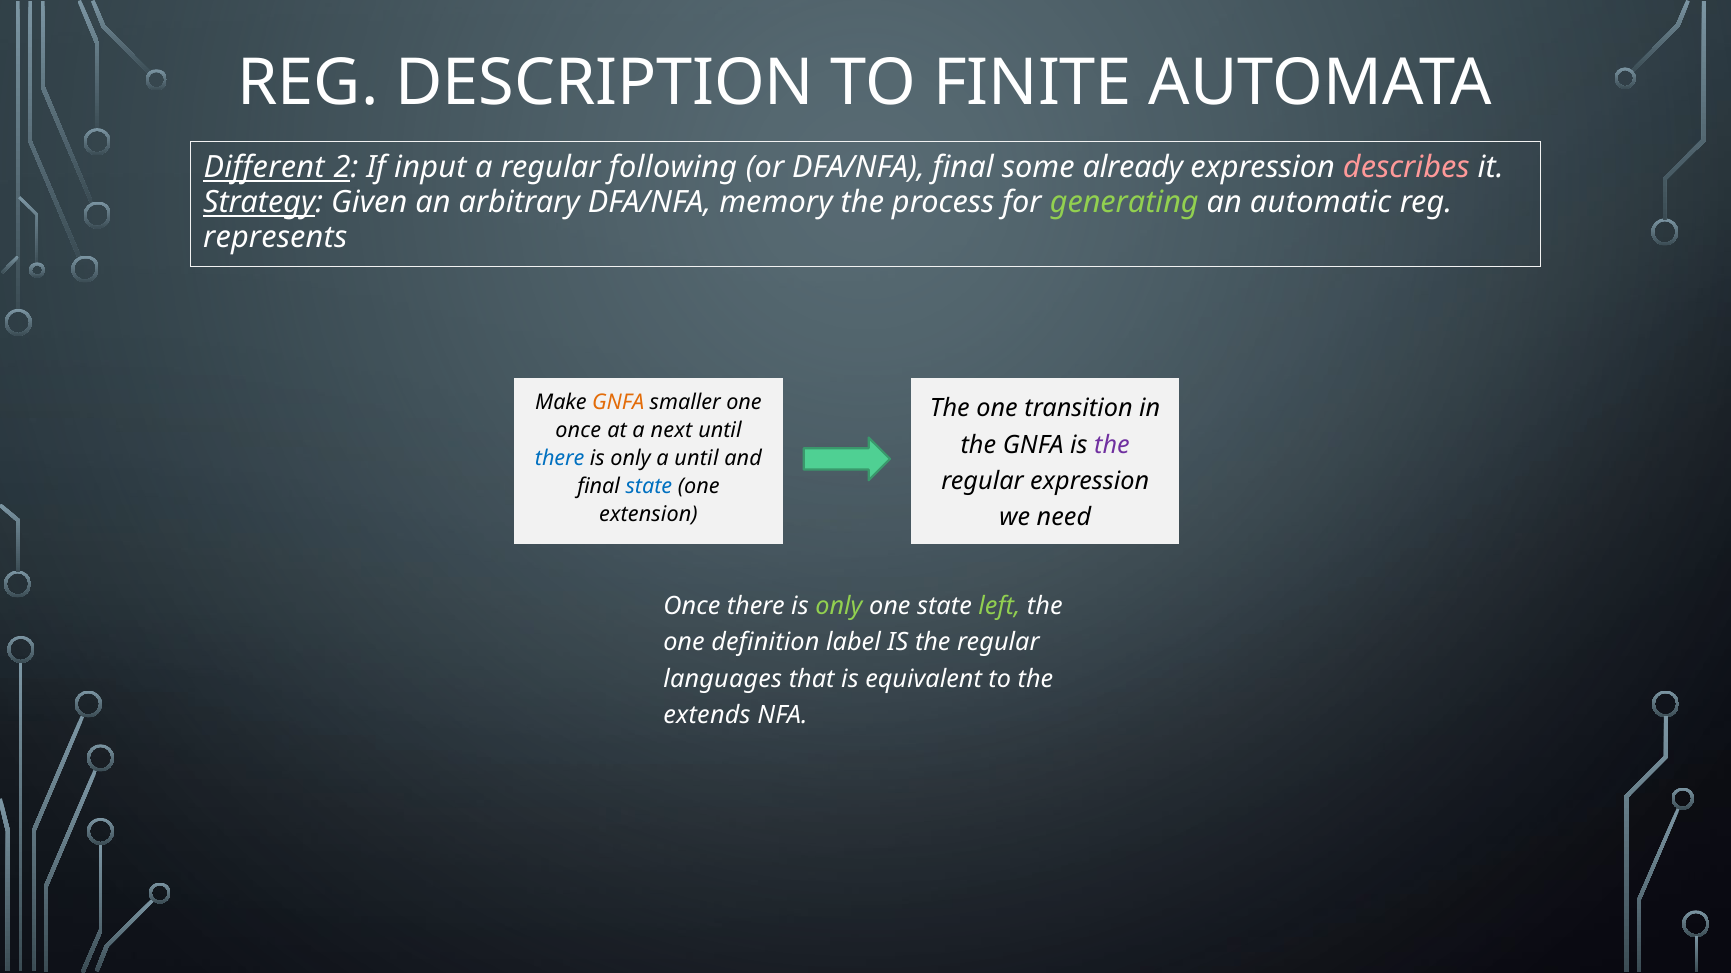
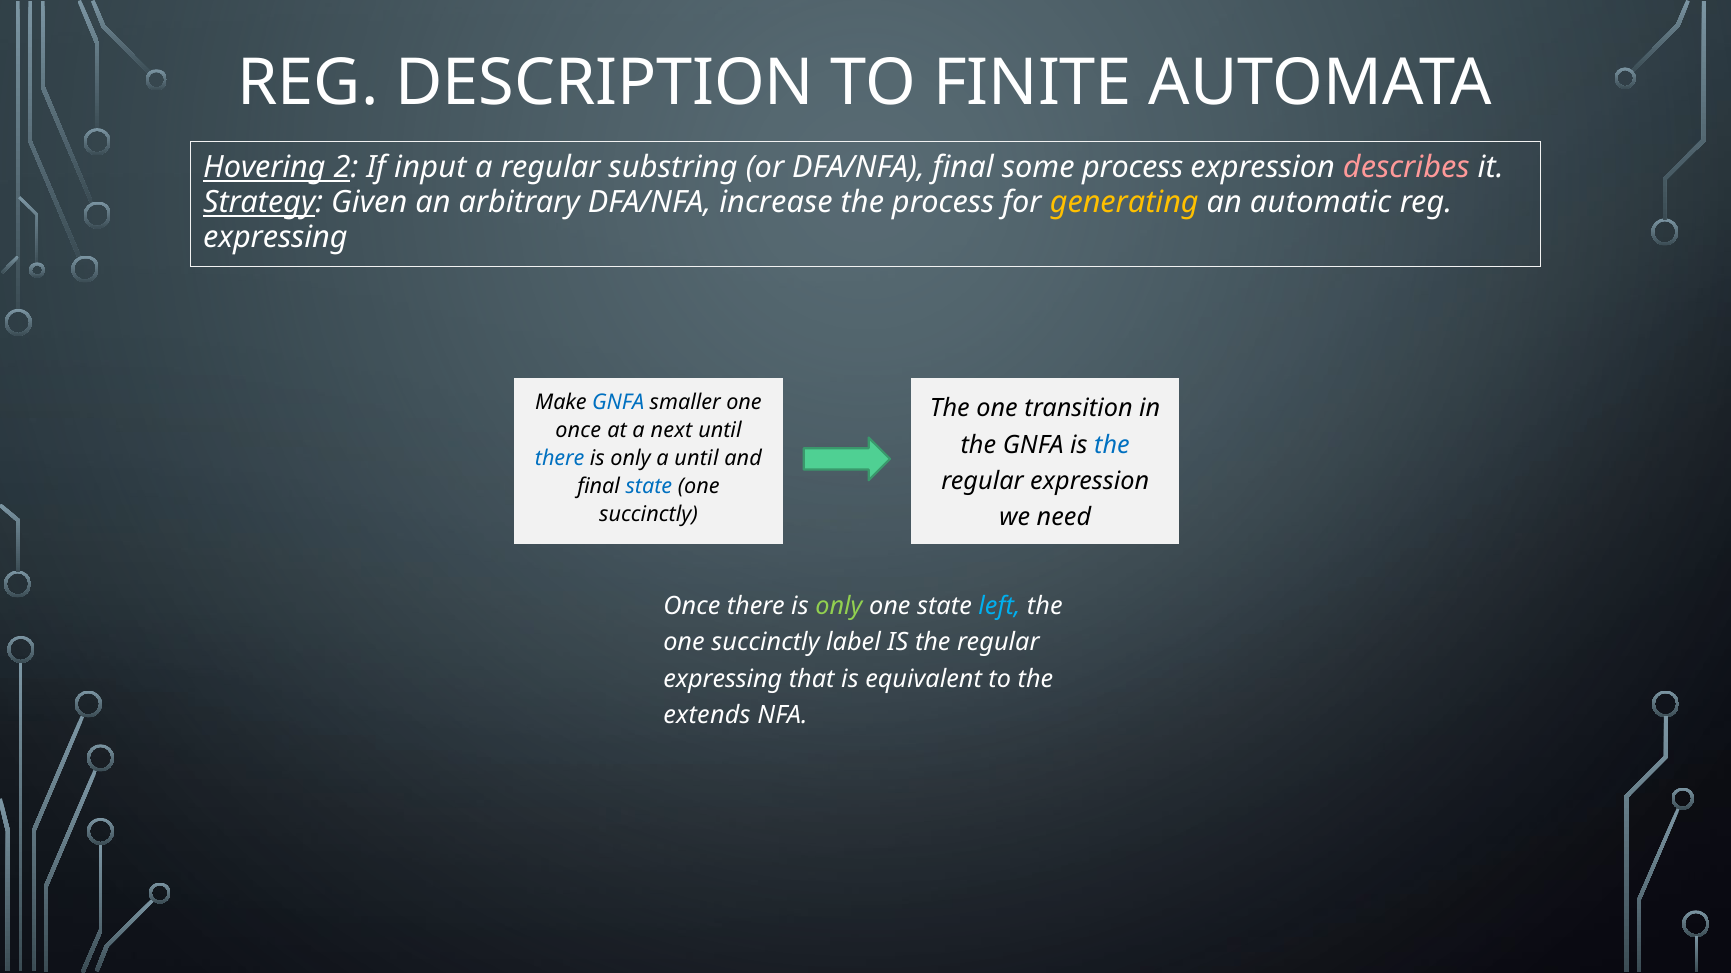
Different: Different -> Hovering (264, 167)
following: following -> substring (673, 167)
some already: already -> process (1133, 167)
memory: memory -> increase (776, 202)
generating colour: light green -> yellow (1124, 202)
represents: represents -> expressing (275, 238)
GNFA colour: orange -> blue (618, 402)
the colour: purple -> blue (1112, 445)
extension: extension -> succinctly (649, 514)
left colour: light green -> light blue (999, 607)
definition: definition -> succinctly (765, 643)
languages: languages -> expressing (723, 679)
